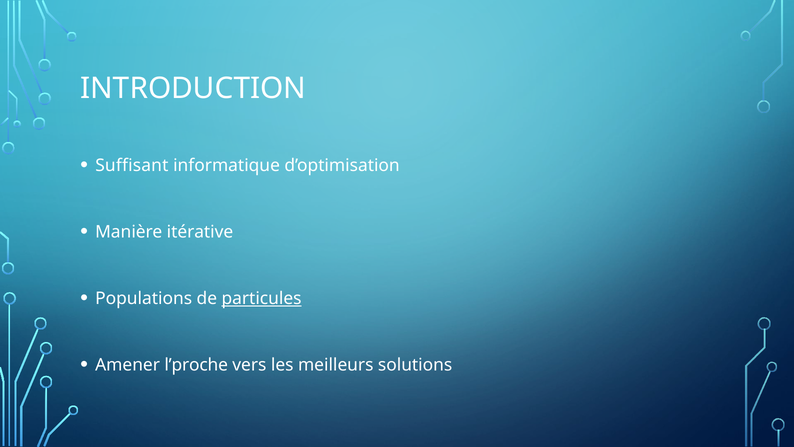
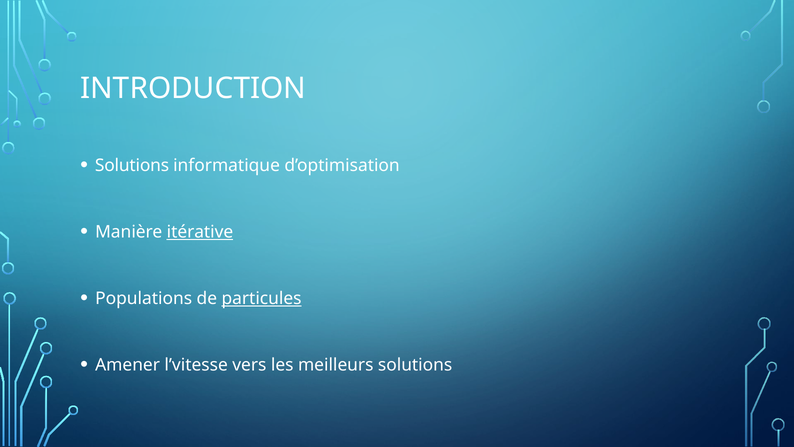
Suffisant: Suffisant -> Solutions (132, 165)
itérative underline: none -> present (200, 232)
l’proche: l’proche -> l’vitesse (196, 365)
